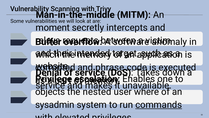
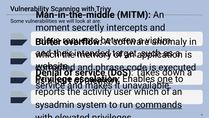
one underline: none -> present (165, 79)
objects: objects -> reports (50, 92)
nested: nested -> activity (97, 92)
user where: where -> which (146, 92)
